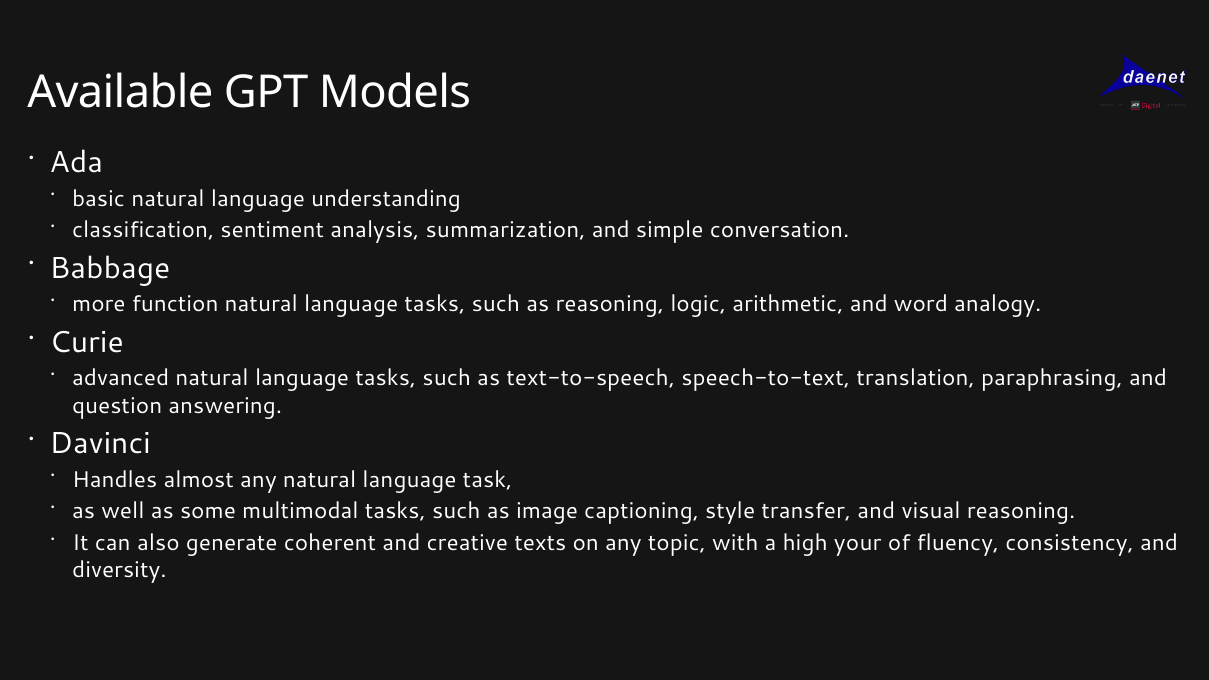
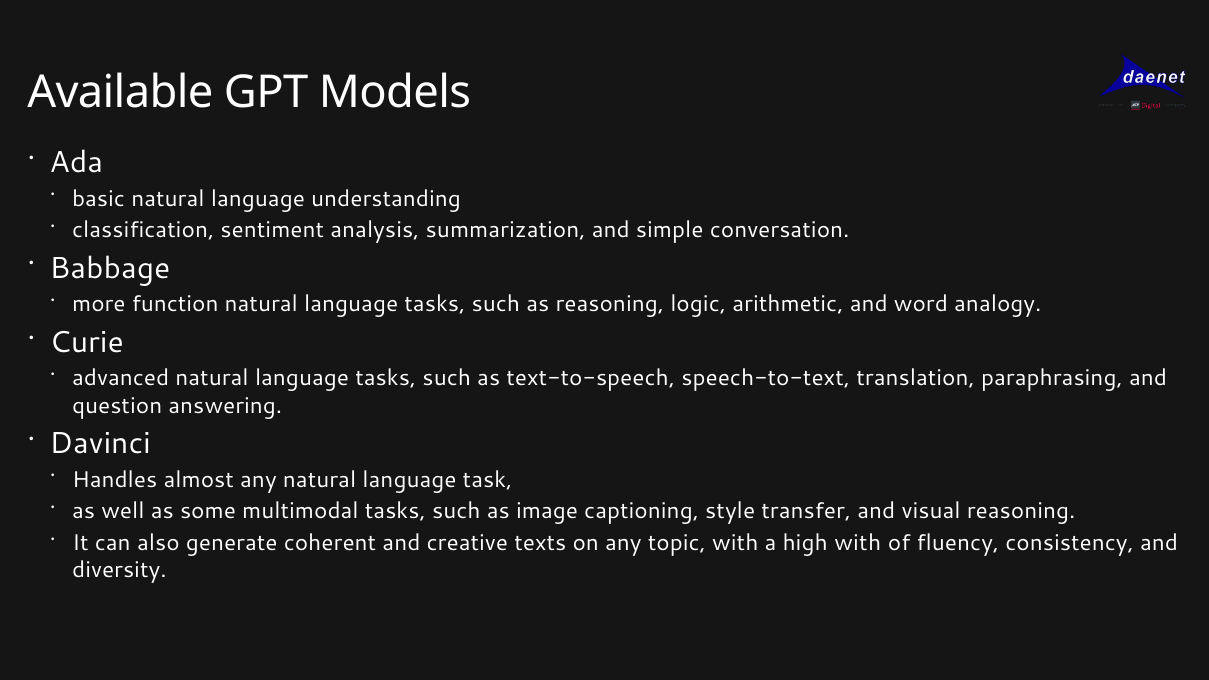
high your: your -> with (858, 543)
